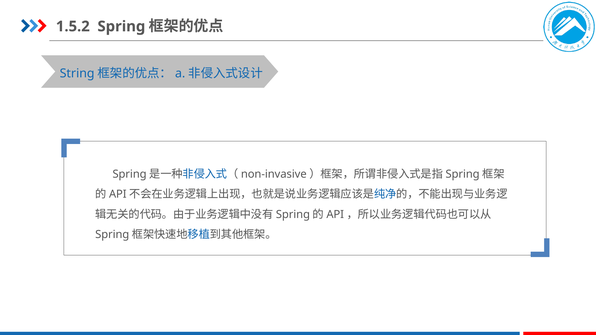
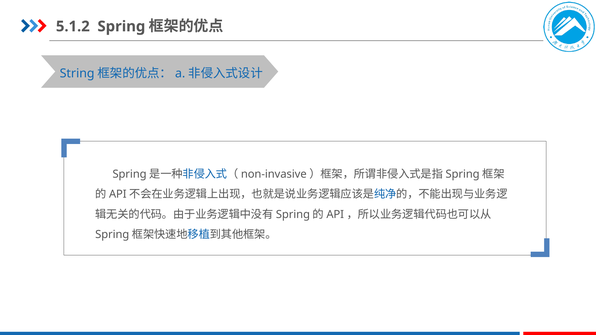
1.5.2: 1.5.2 -> 5.1.2 (73, 26)
